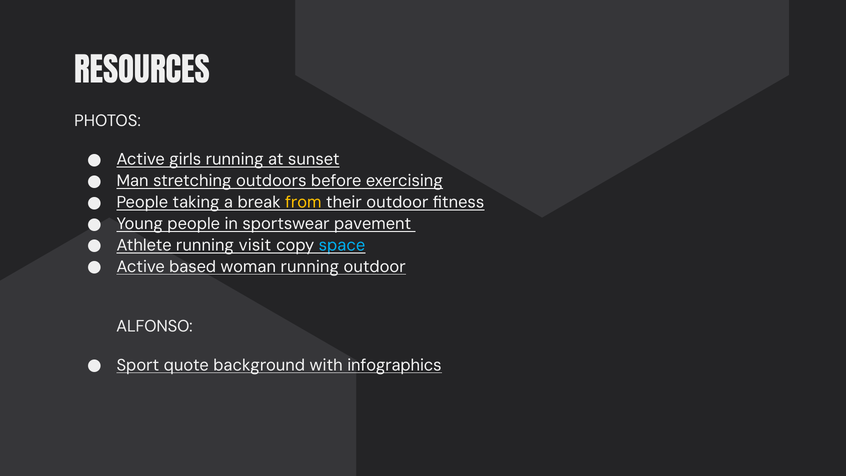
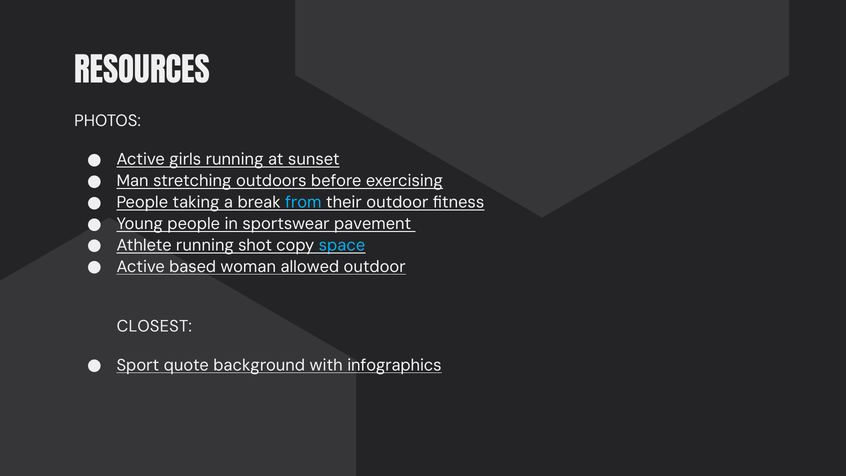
from colour: yellow -> light blue (303, 202)
visit: visit -> shot (255, 245)
woman running: running -> allowed (310, 267)
ALFONSO: ALFONSO -> CLOSEST (154, 326)
